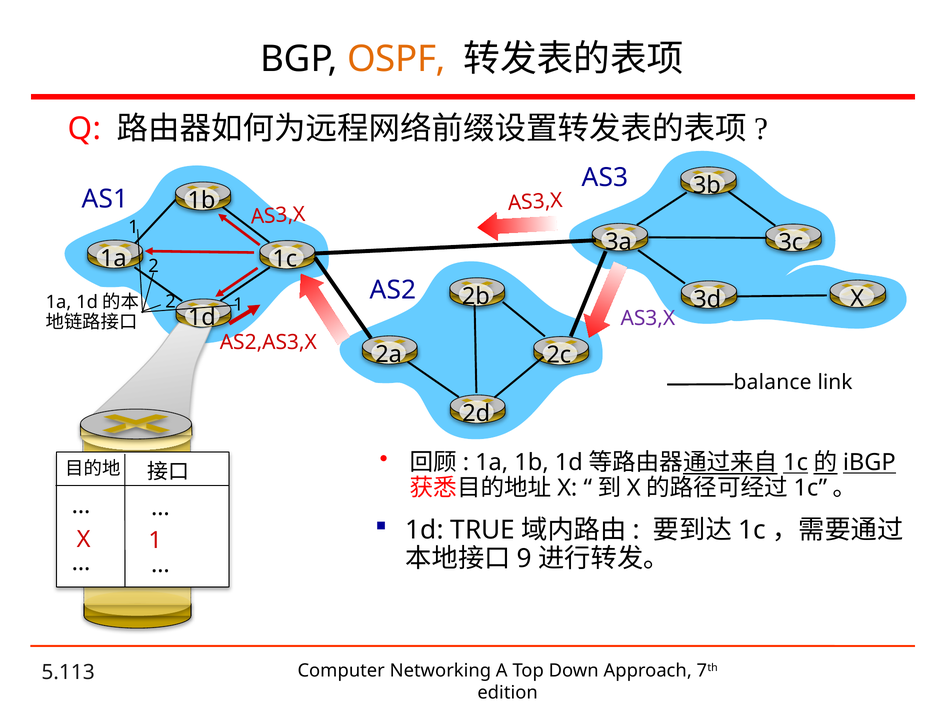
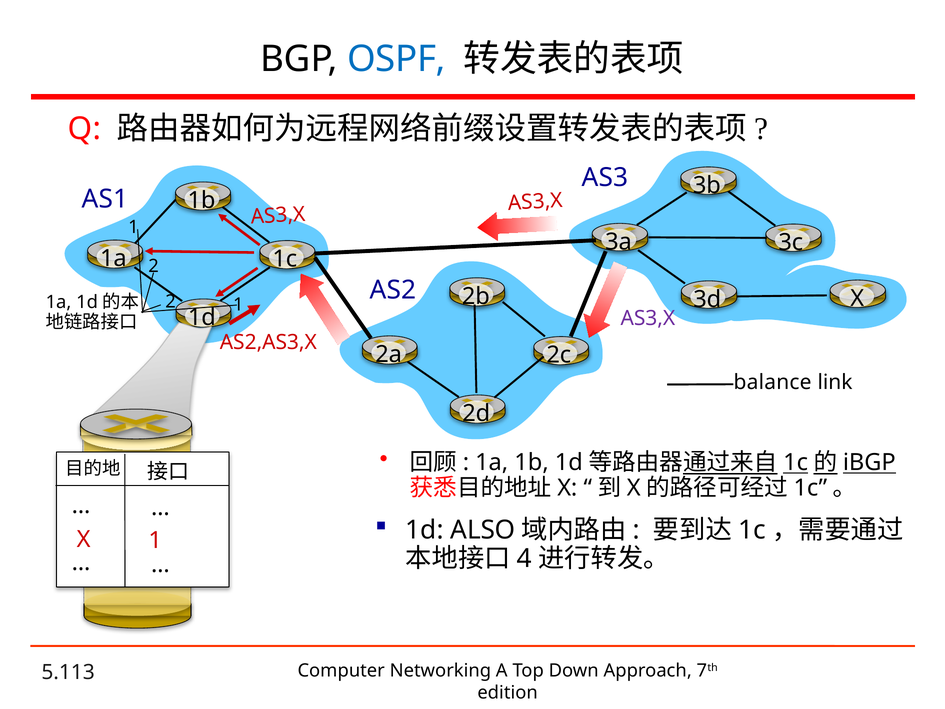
OSPF colour: orange -> blue (396, 59)
TRUE: TRUE -> ALSO (483, 530)
9: 9 -> 4 (524, 558)
